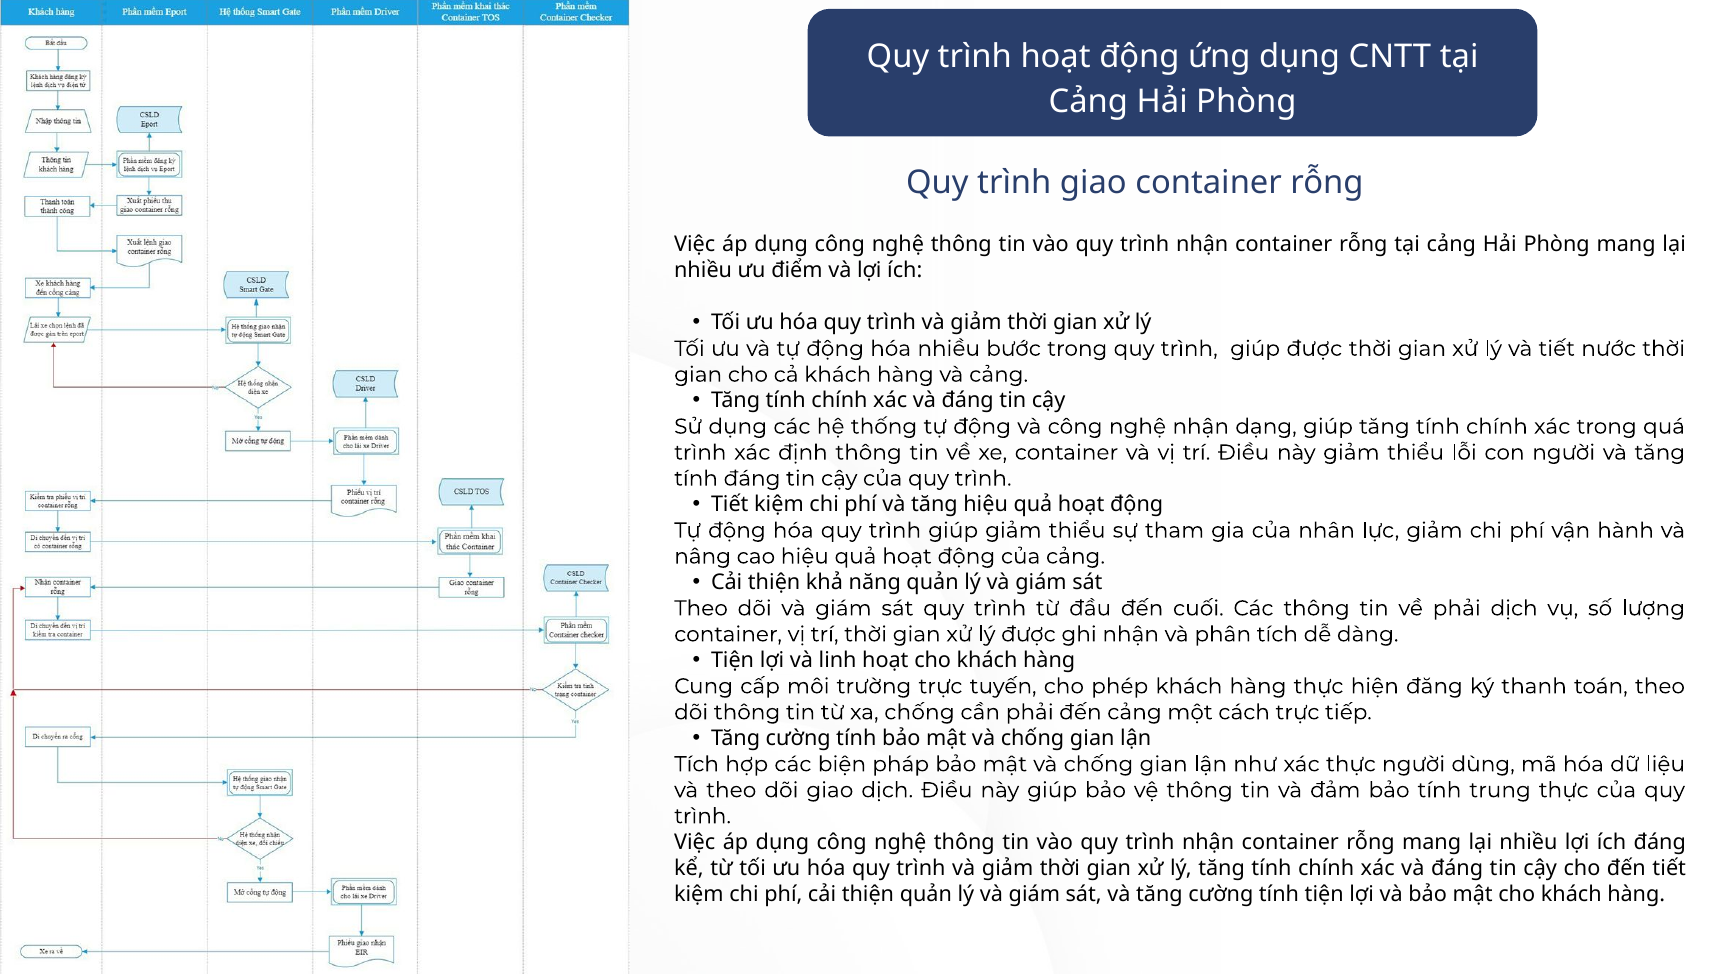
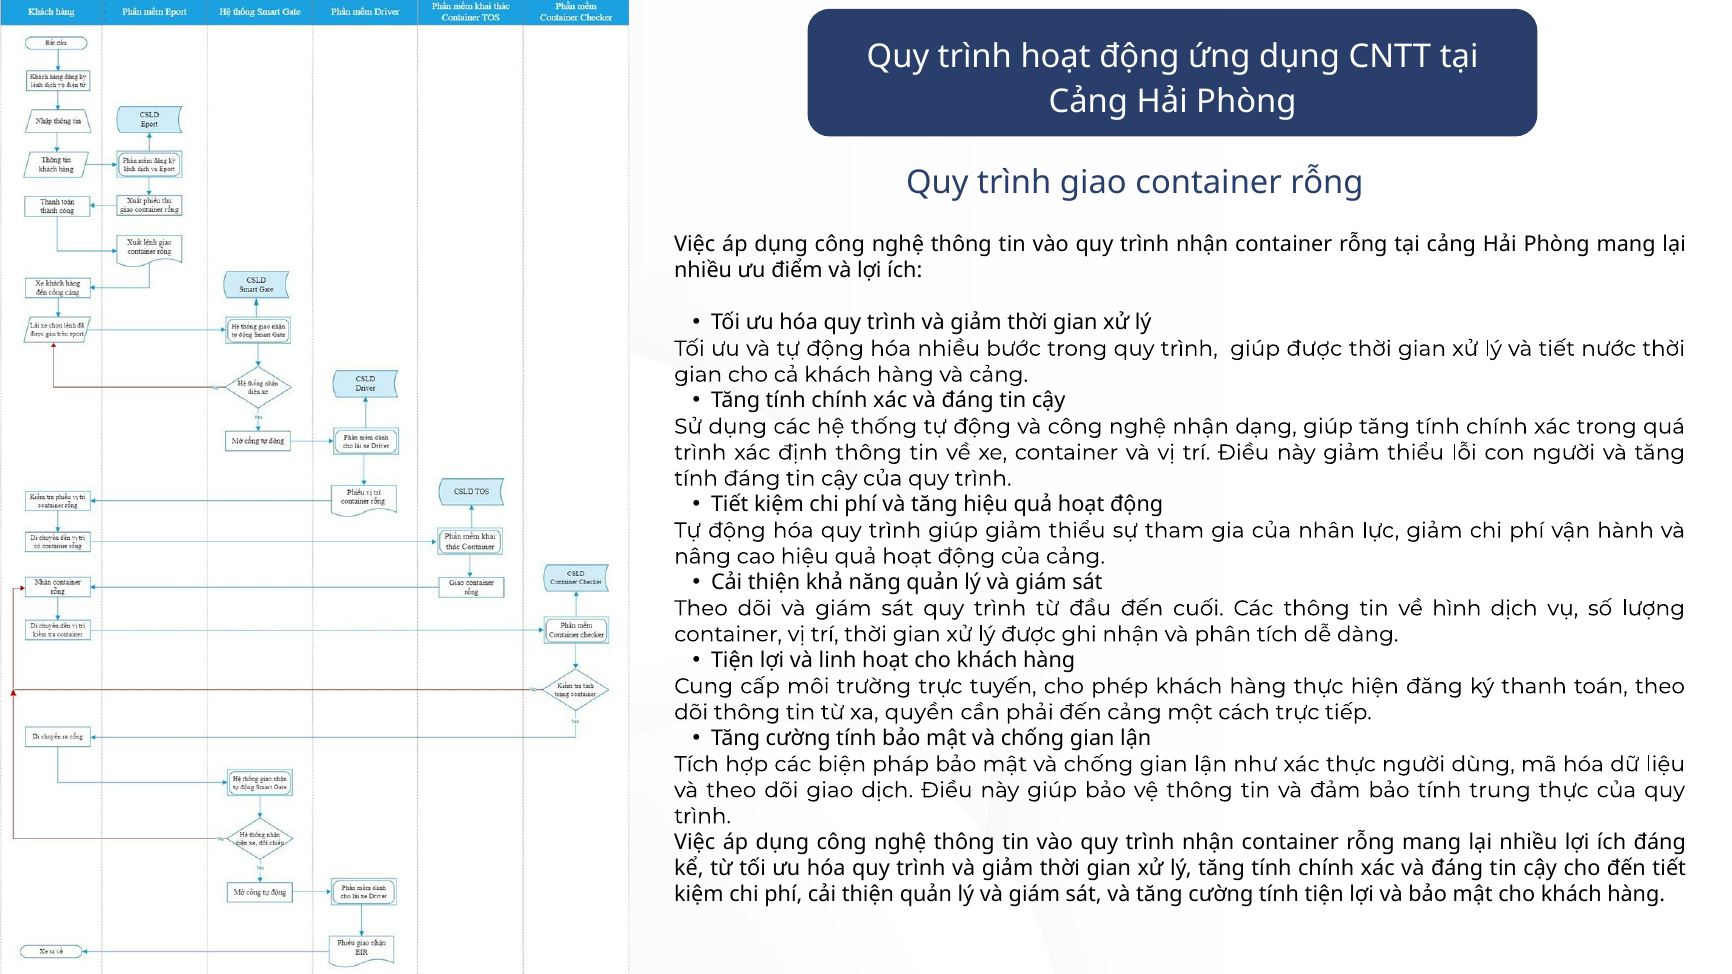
về phải: phải -> hình (1457, 608)
xa chống: chống -> quyền (919, 712)
